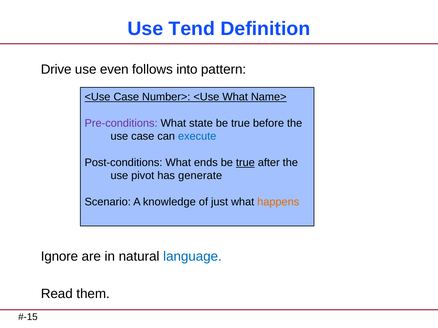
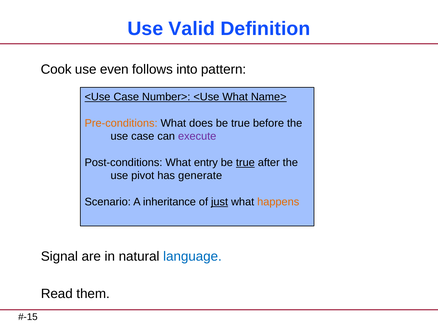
Tend: Tend -> Valid (192, 29)
Drive: Drive -> Cook (56, 69)
Pre-conditions colour: purple -> orange (121, 123)
state: state -> does (201, 123)
execute colour: blue -> purple (197, 137)
ends: ends -> entry (206, 163)
knowledge: knowledge -> inheritance (169, 202)
just underline: none -> present (220, 202)
Ignore: Ignore -> Signal (59, 257)
